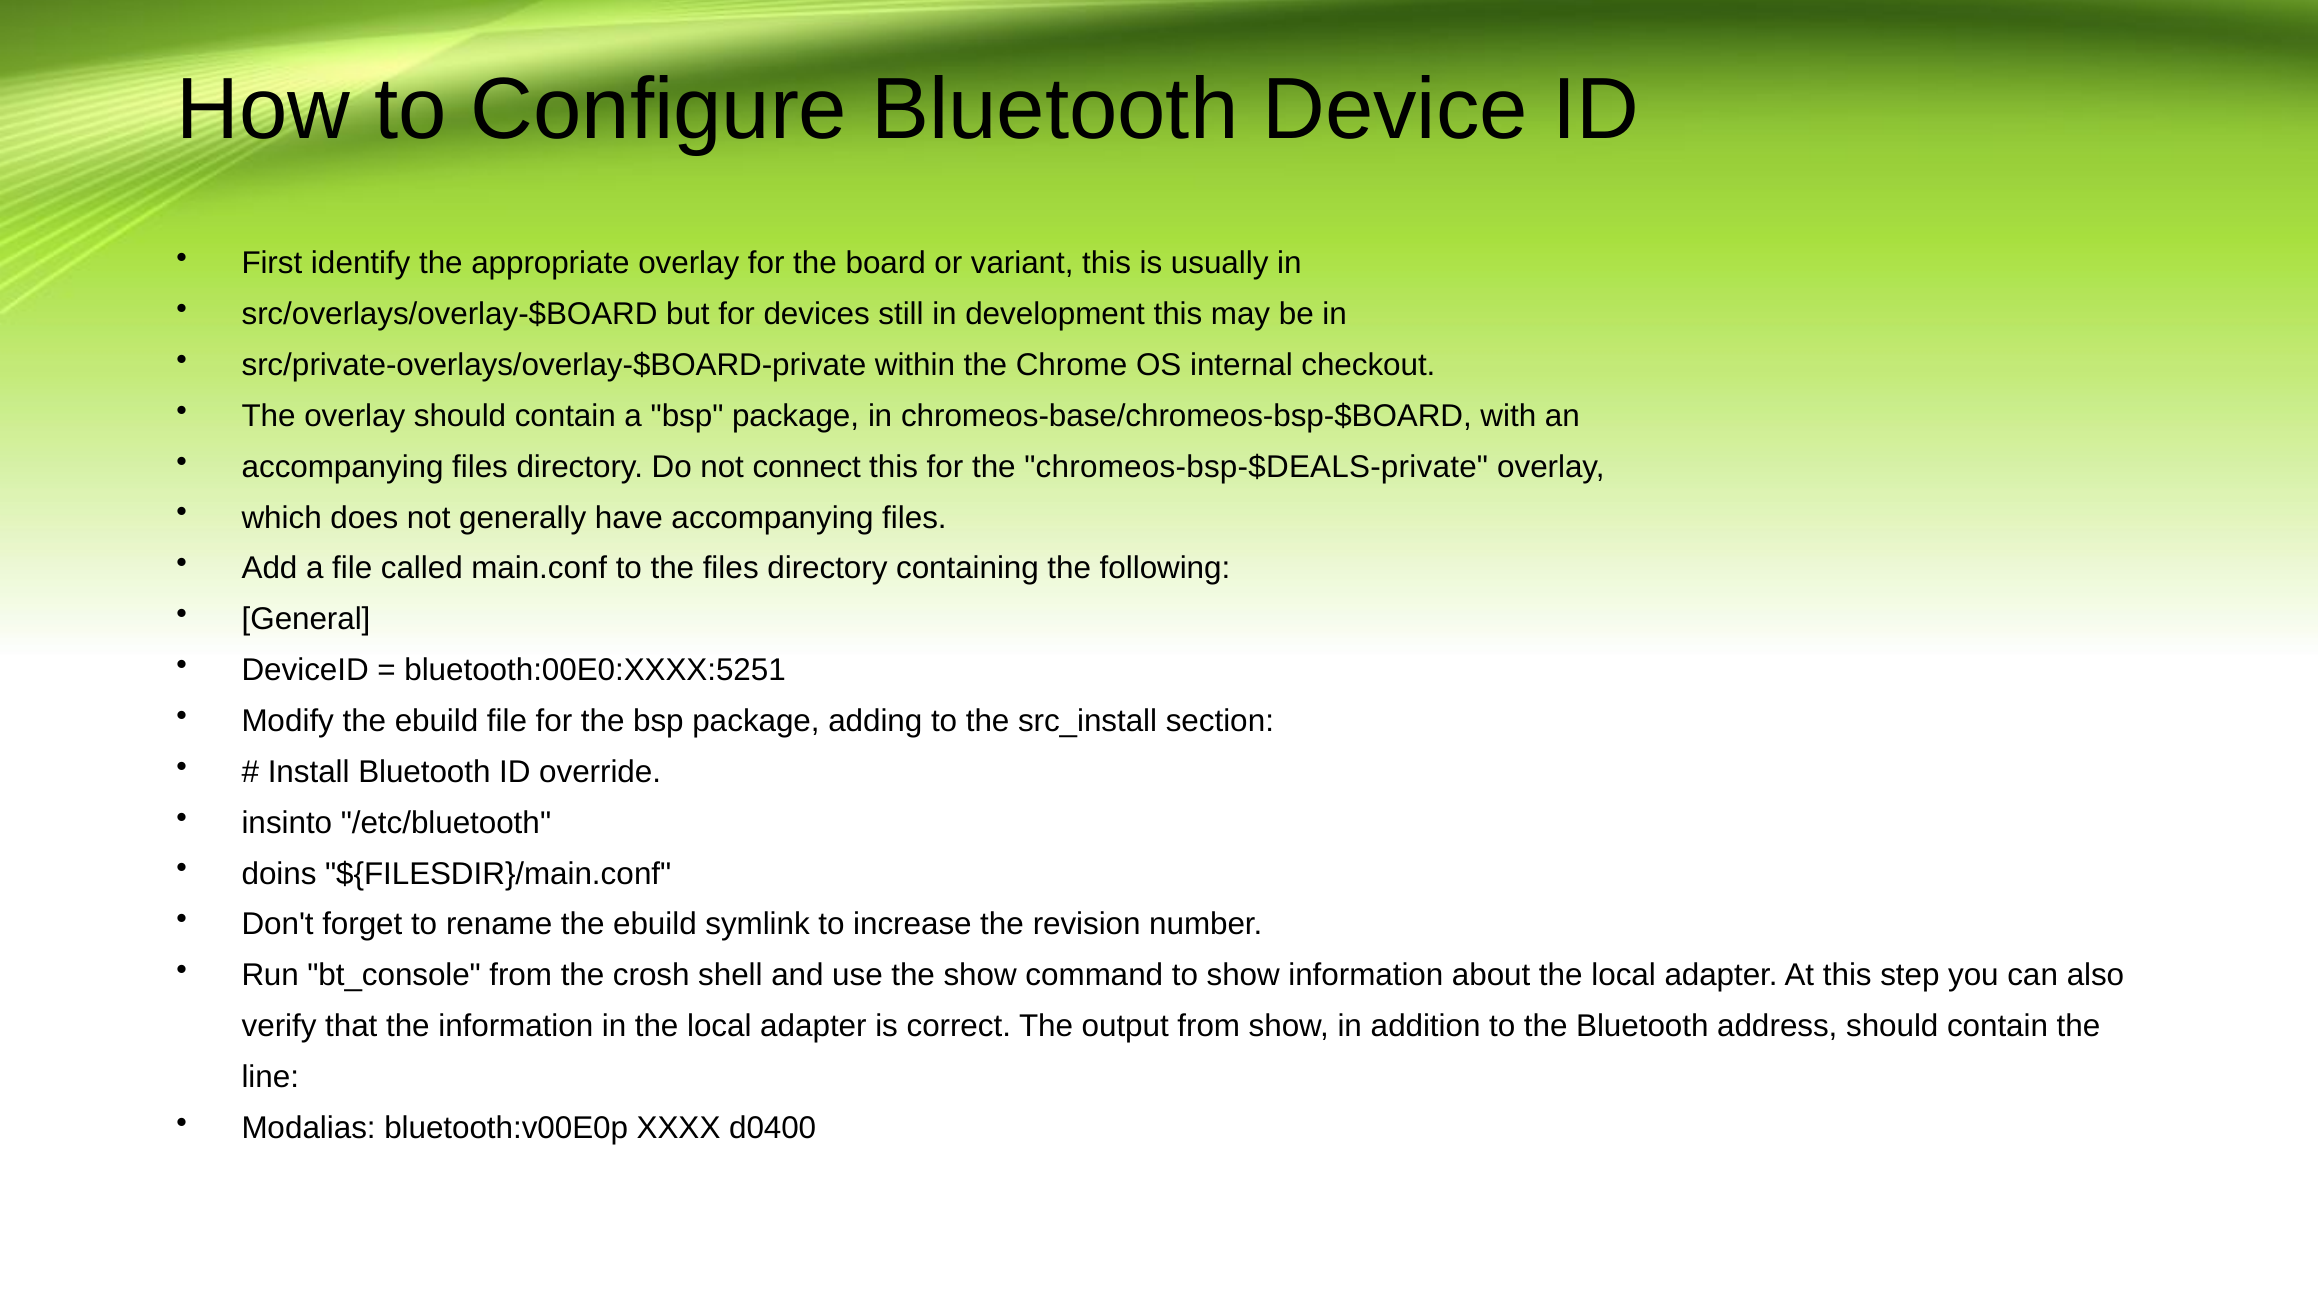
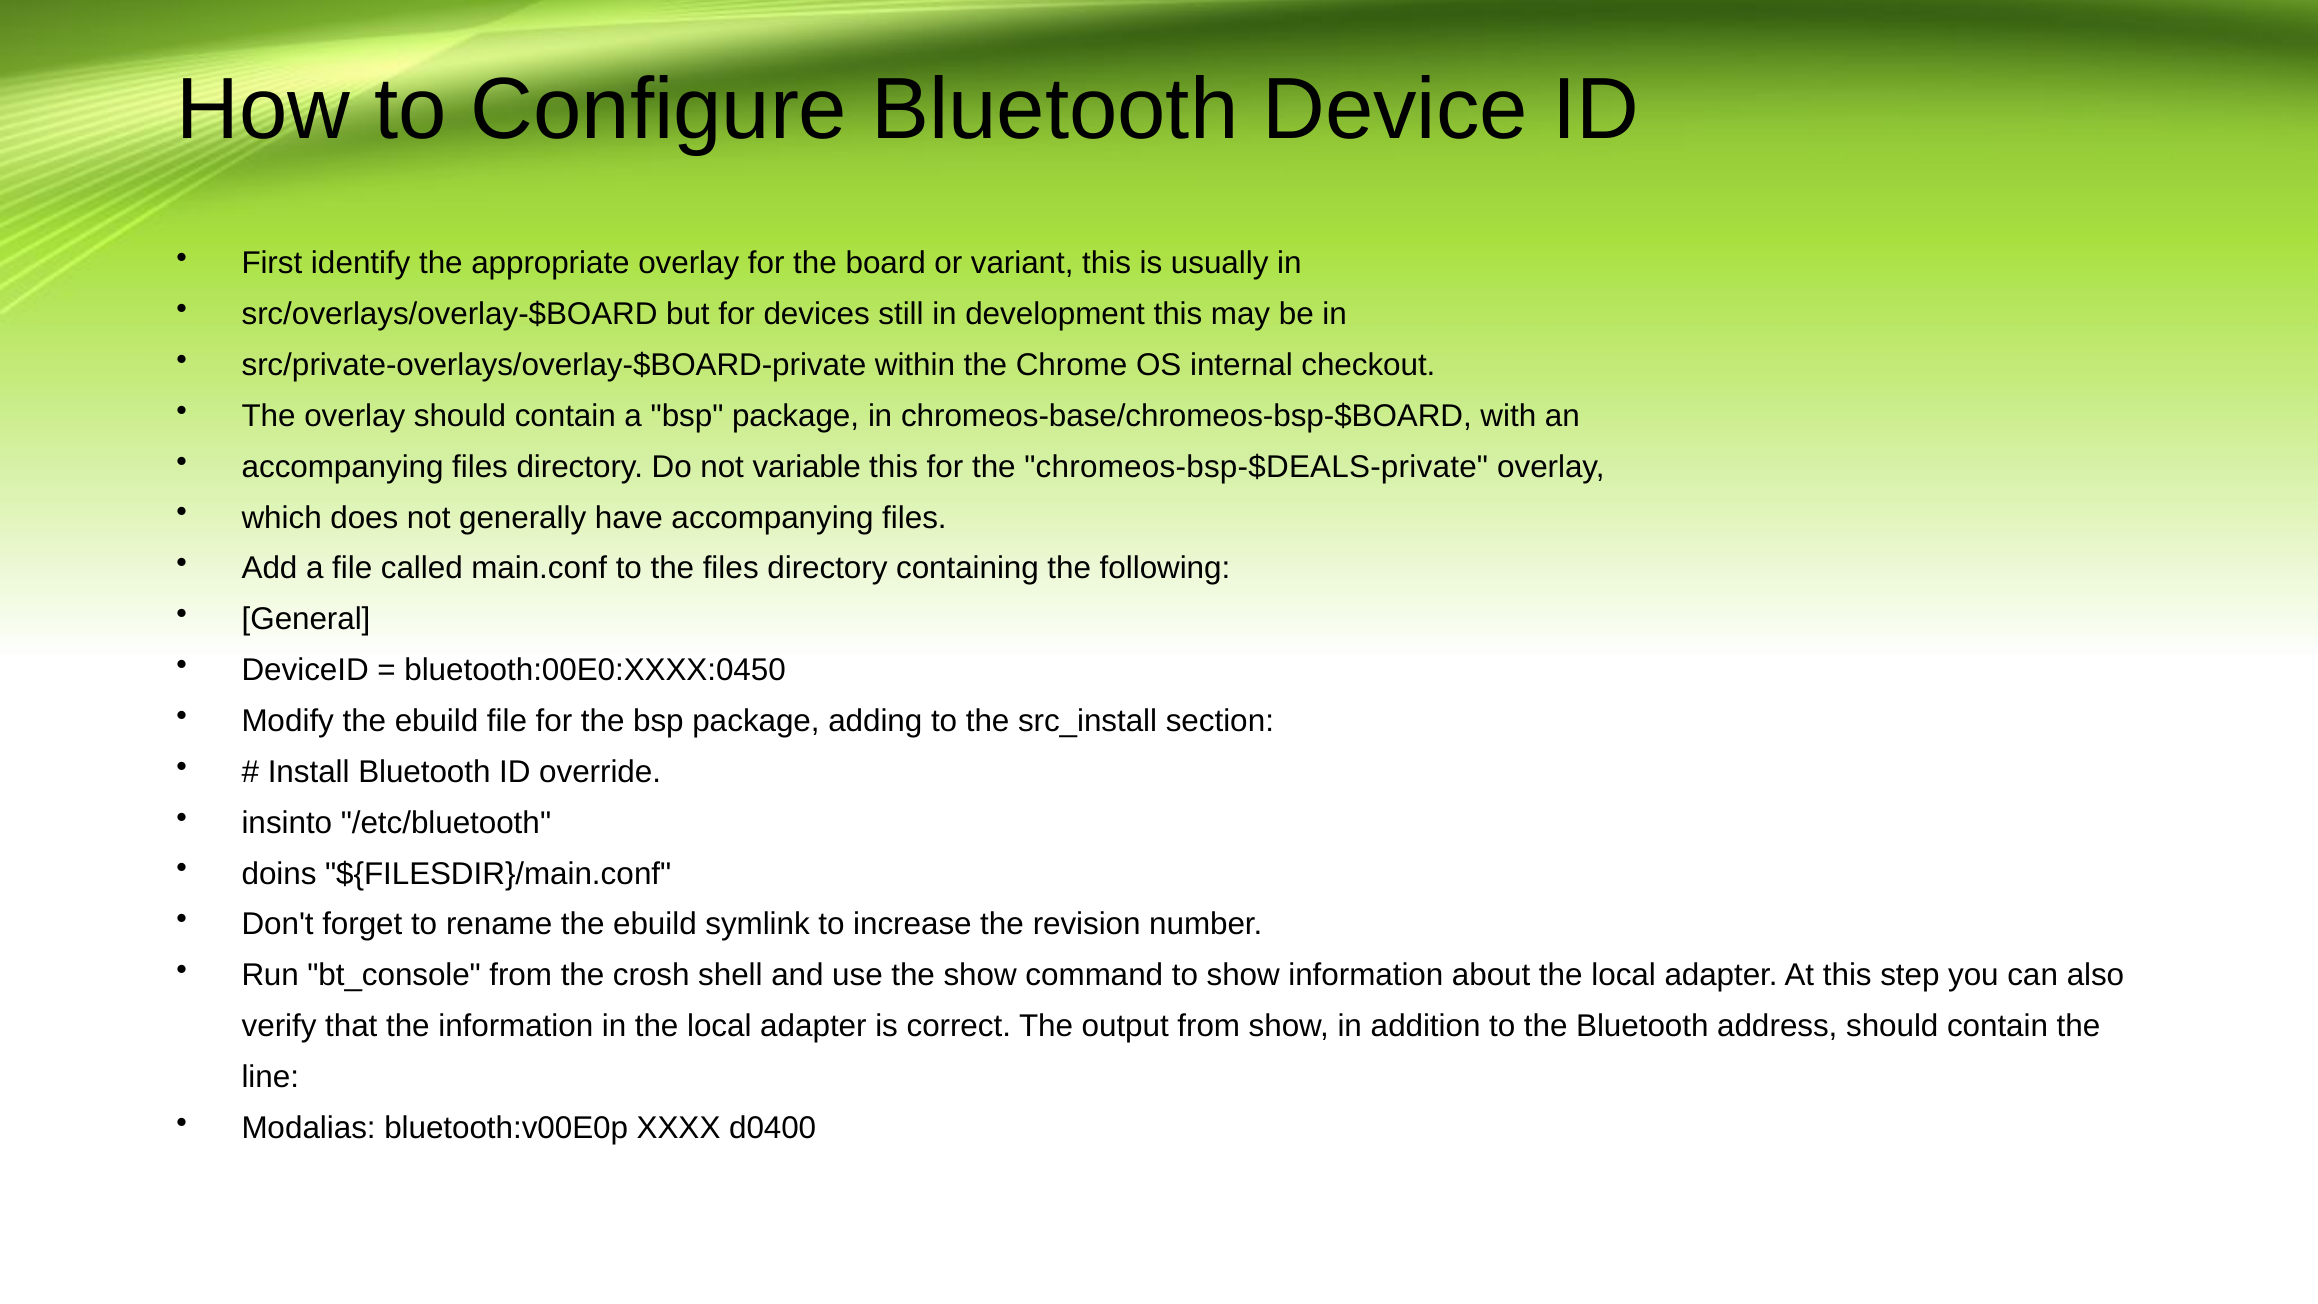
connect: connect -> variable (807, 467)
bluetooth:00E0:XXXX:5251: bluetooth:00E0:XXXX:5251 -> bluetooth:00E0:XXXX:0450 (595, 670)
